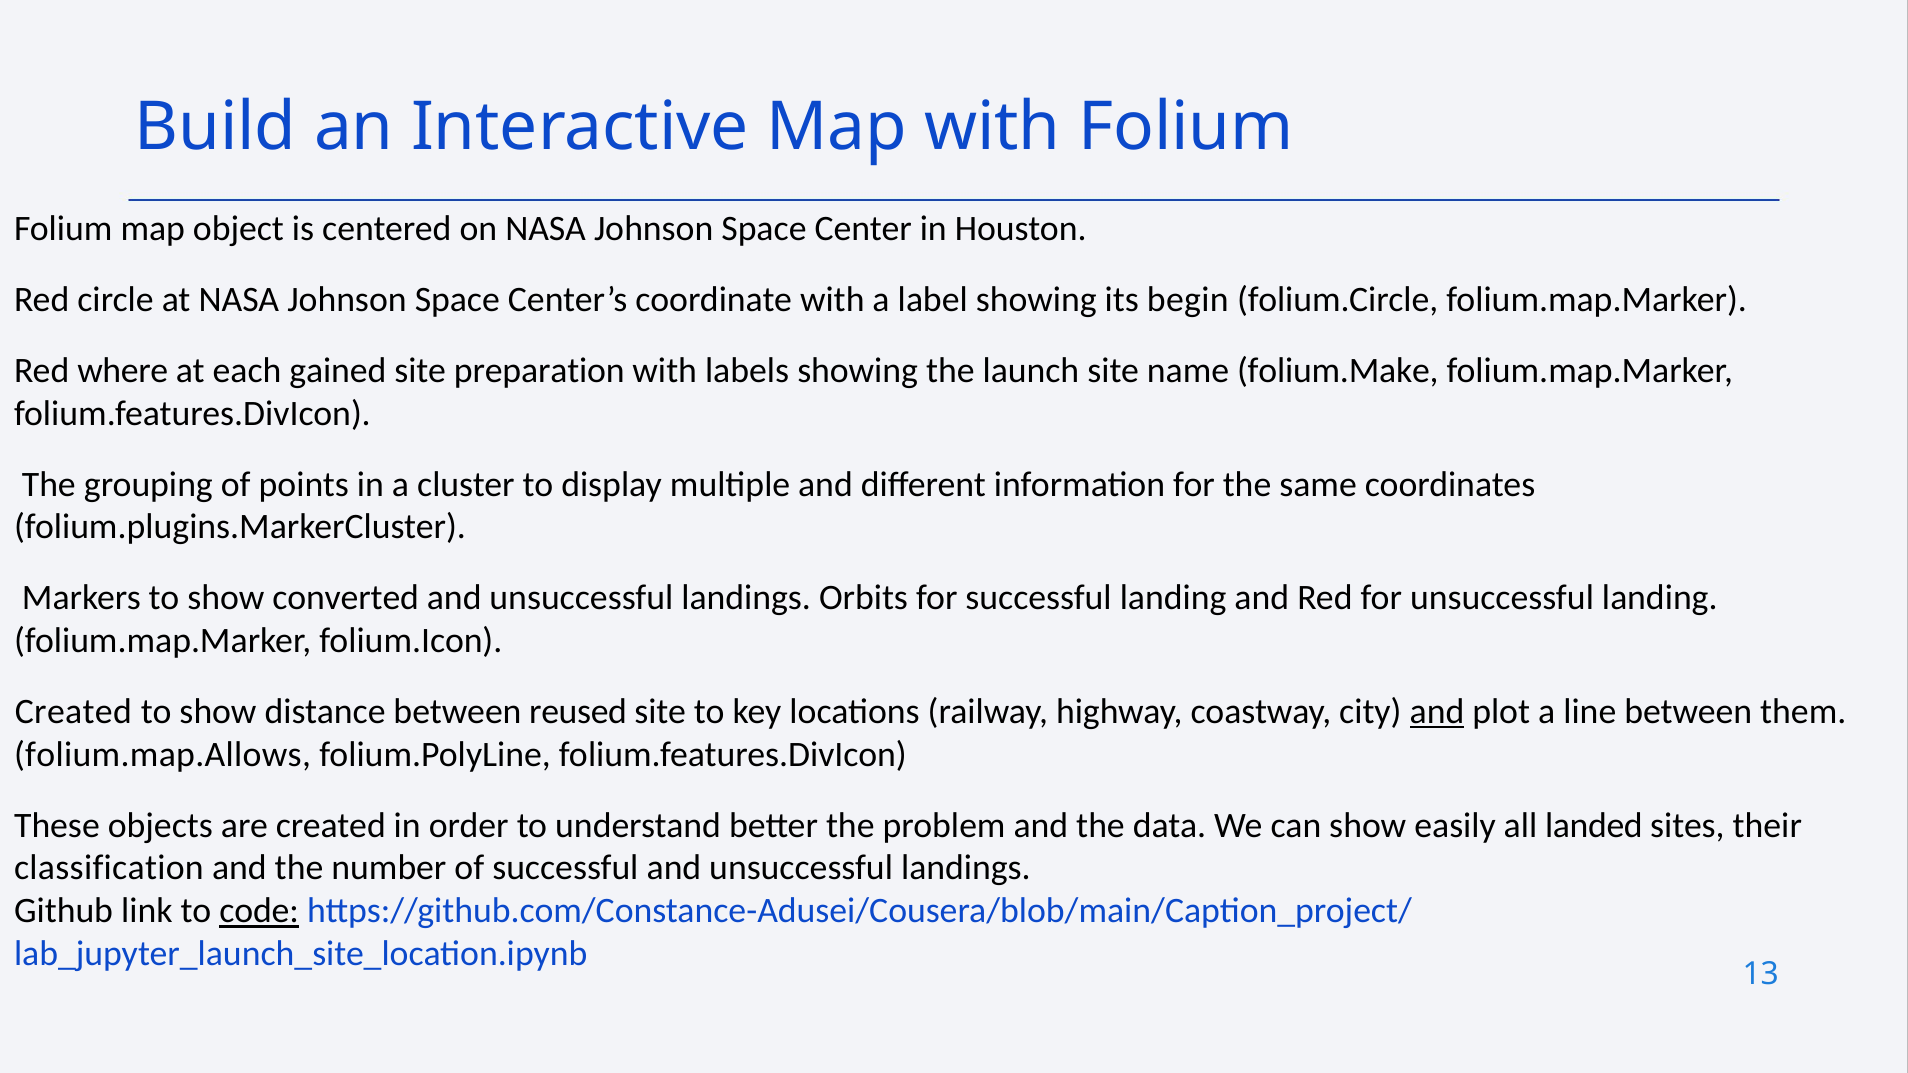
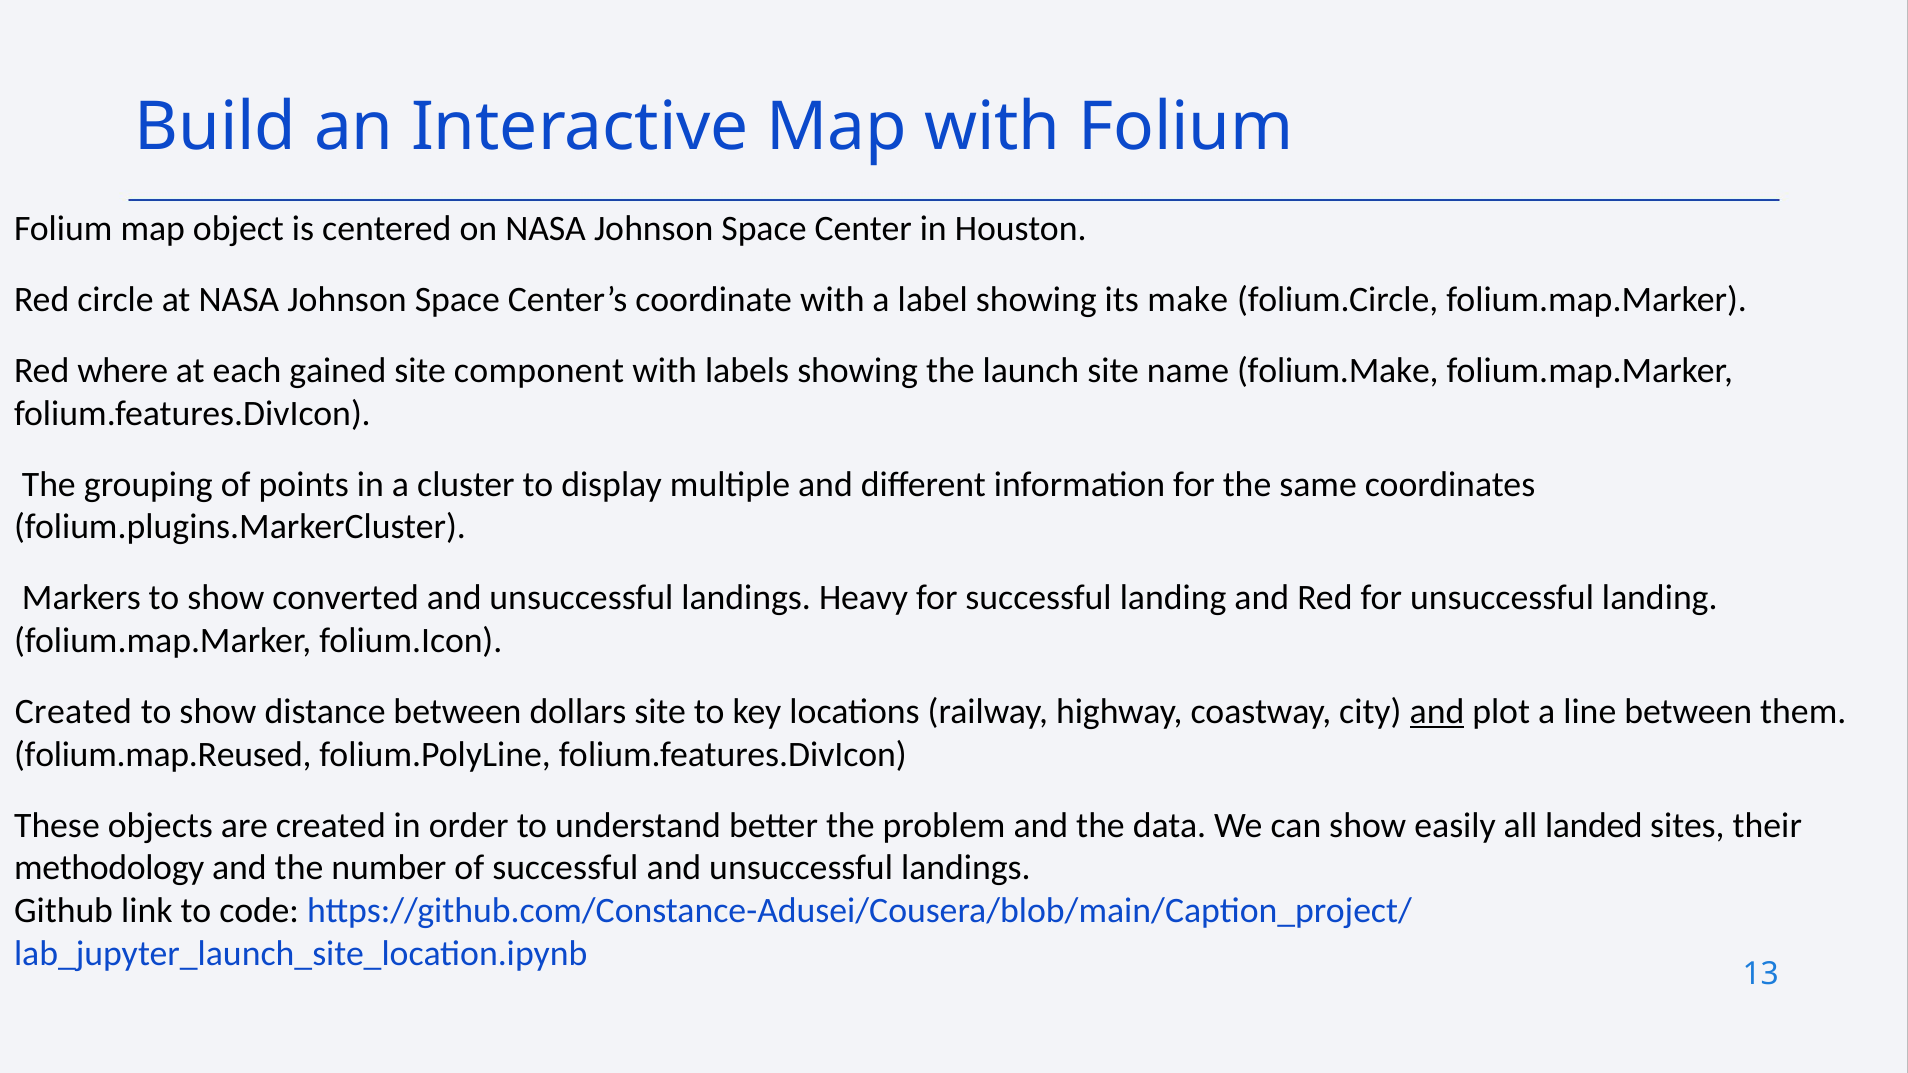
begin: begin -> make (1188, 300)
preparation: preparation -> component (539, 371)
Orbits: Orbits -> Heavy (864, 598)
reused: reused -> dollars (578, 712)
folium.map.Allows: folium.map.Allows -> folium.map.Reused (163, 755)
classification: classification -> methodology (109, 868)
code underline: present -> none (259, 911)
